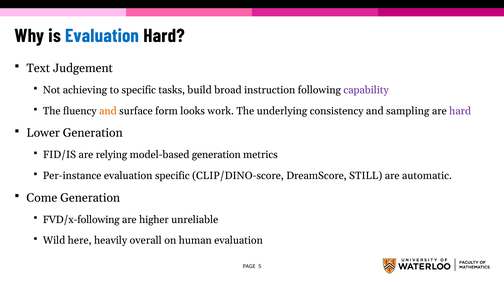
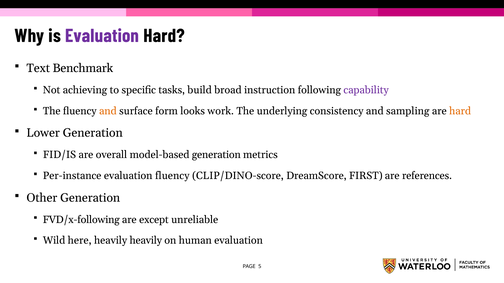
Evaluation colour: blue -> purple (102, 36)
Judgement: Judgement -> Benchmark (83, 68)
hard colour: purple -> orange (460, 111)
relying: relying -> overall (111, 155)
evaluation specific: specific -> fluency (172, 176)
STILL: STILL -> FIRST (366, 176)
automatic: automatic -> references (427, 176)
Come: Come -> Other (42, 198)
higher: higher -> except (154, 220)
heavily overall: overall -> heavily (146, 241)
